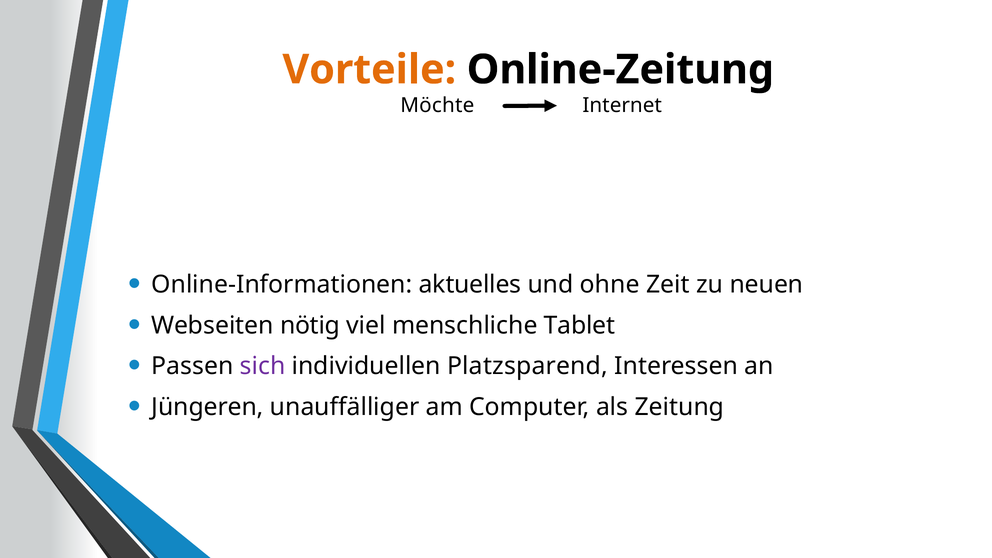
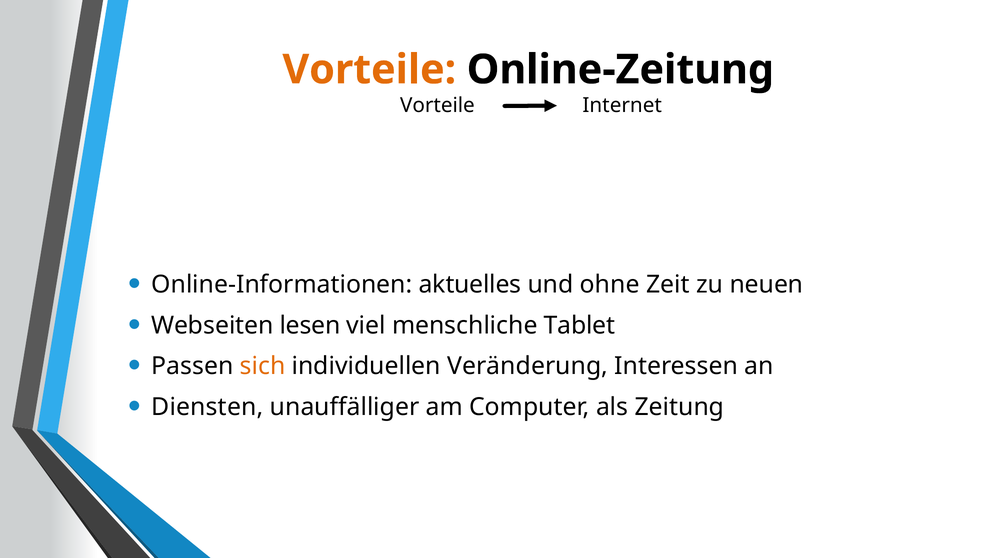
Möchte: Möchte -> Vorteile (437, 105)
nötig: nötig -> lesen (310, 325)
sich colour: purple -> orange (263, 366)
Platzsparend: Platzsparend -> Veränderung (528, 366)
Jüngeren: Jüngeren -> Diensten (207, 407)
